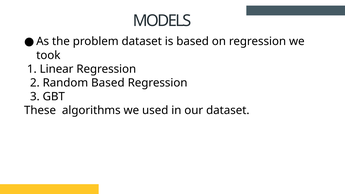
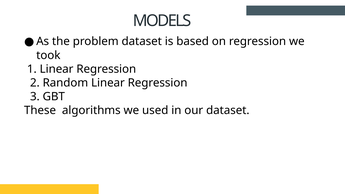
Random Based: Based -> Linear (108, 83)
